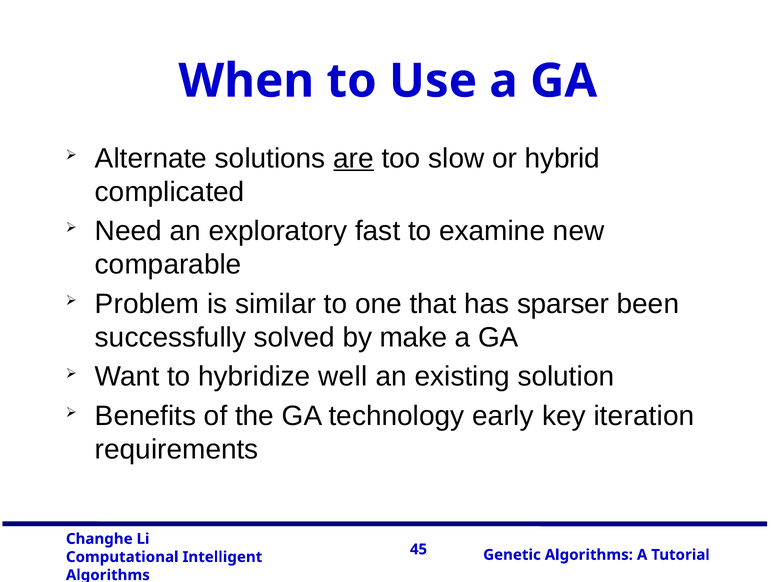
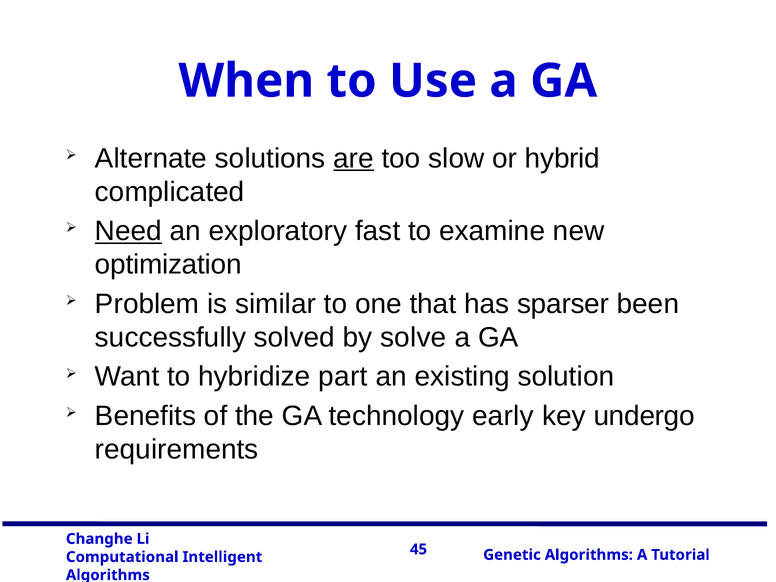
Need underline: none -> present (128, 231)
comparable: comparable -> optimization (168, 265)
make: make -> solve (413, 338)
well: well -> part (343, 377)
iteration: iteration -> undergo (644, 416)
